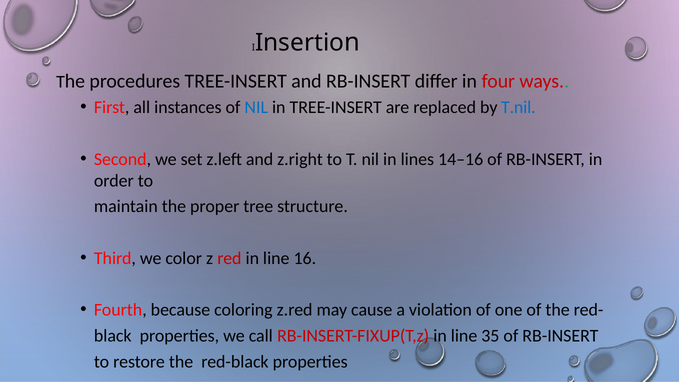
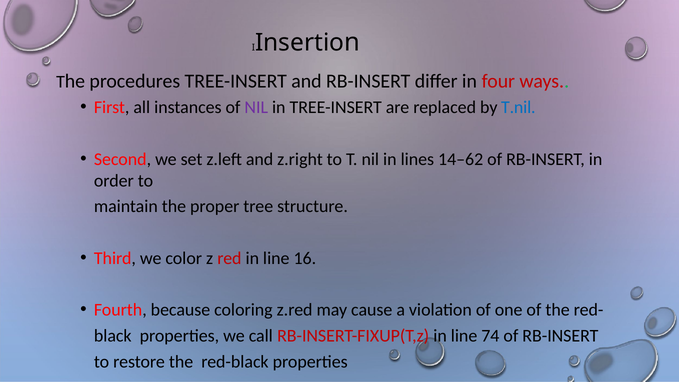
NIL colour: blue -> purple (256, 107)
14–16: 14–16 -> 14–62 (461, 159)
35: 35 -> 74 (490, 336)
